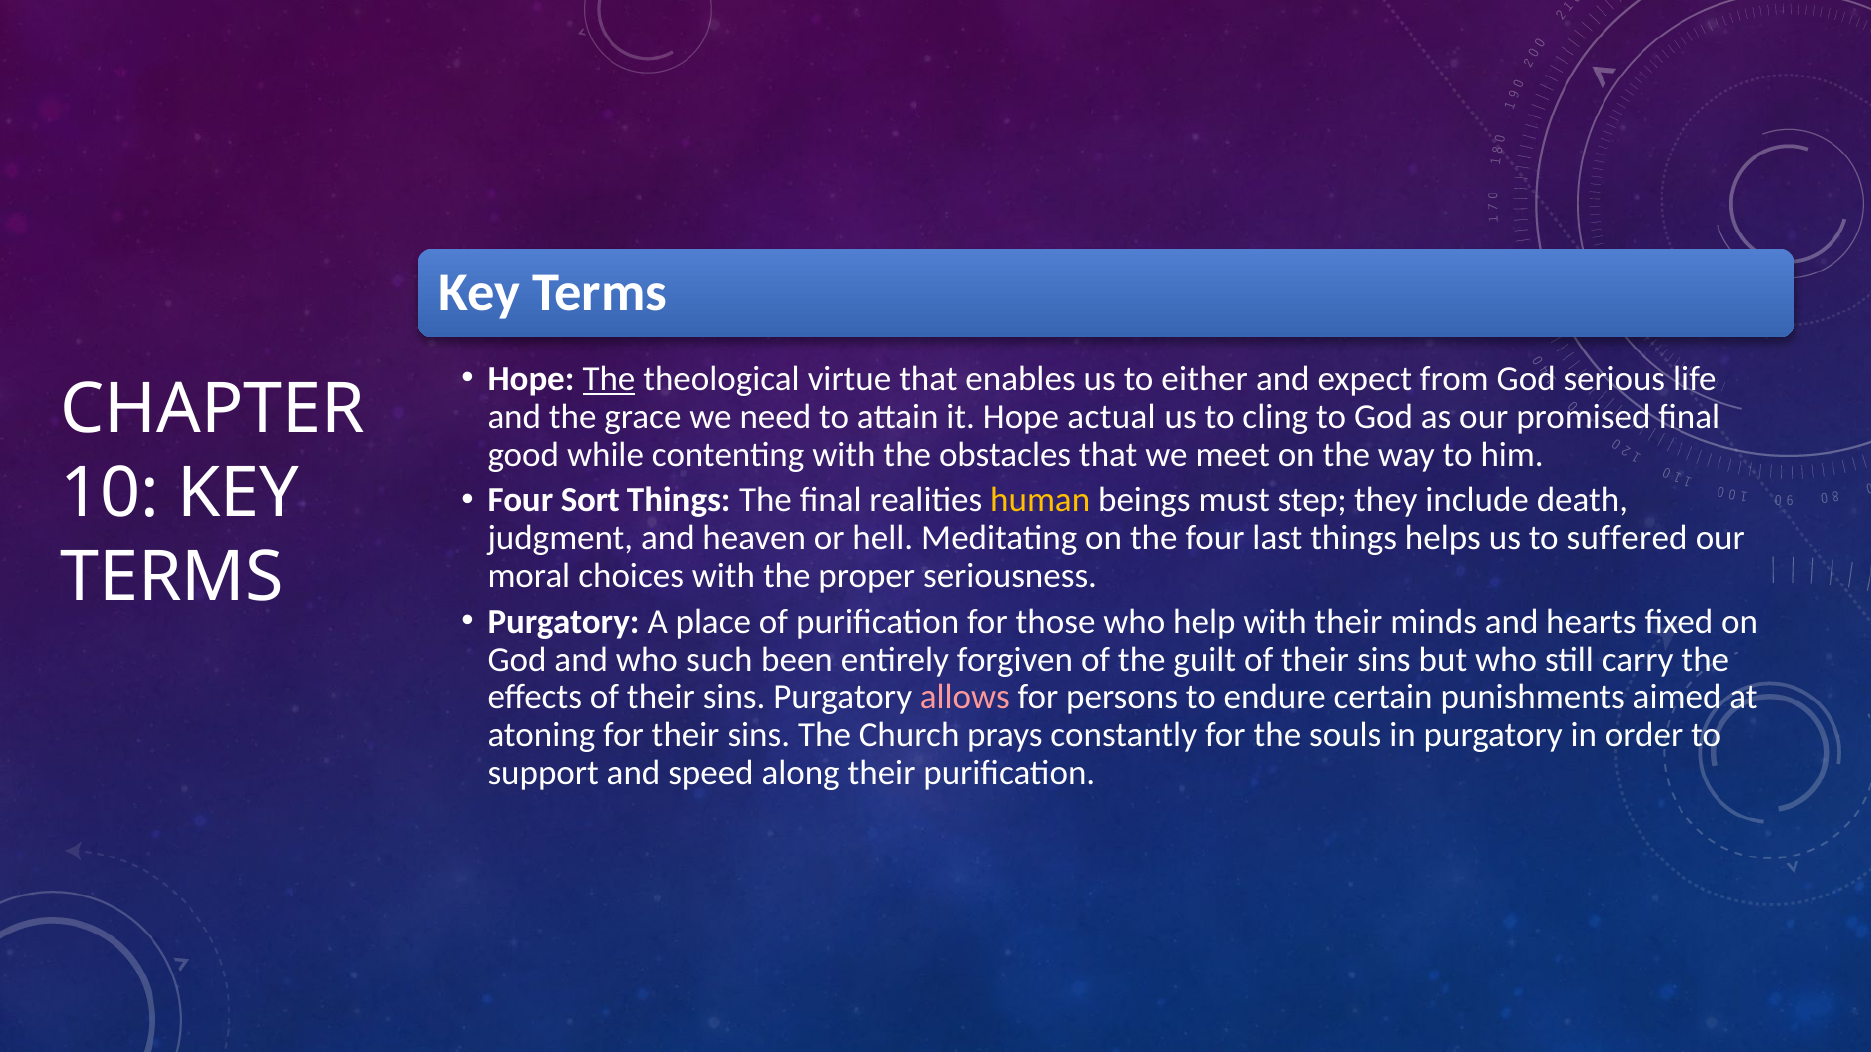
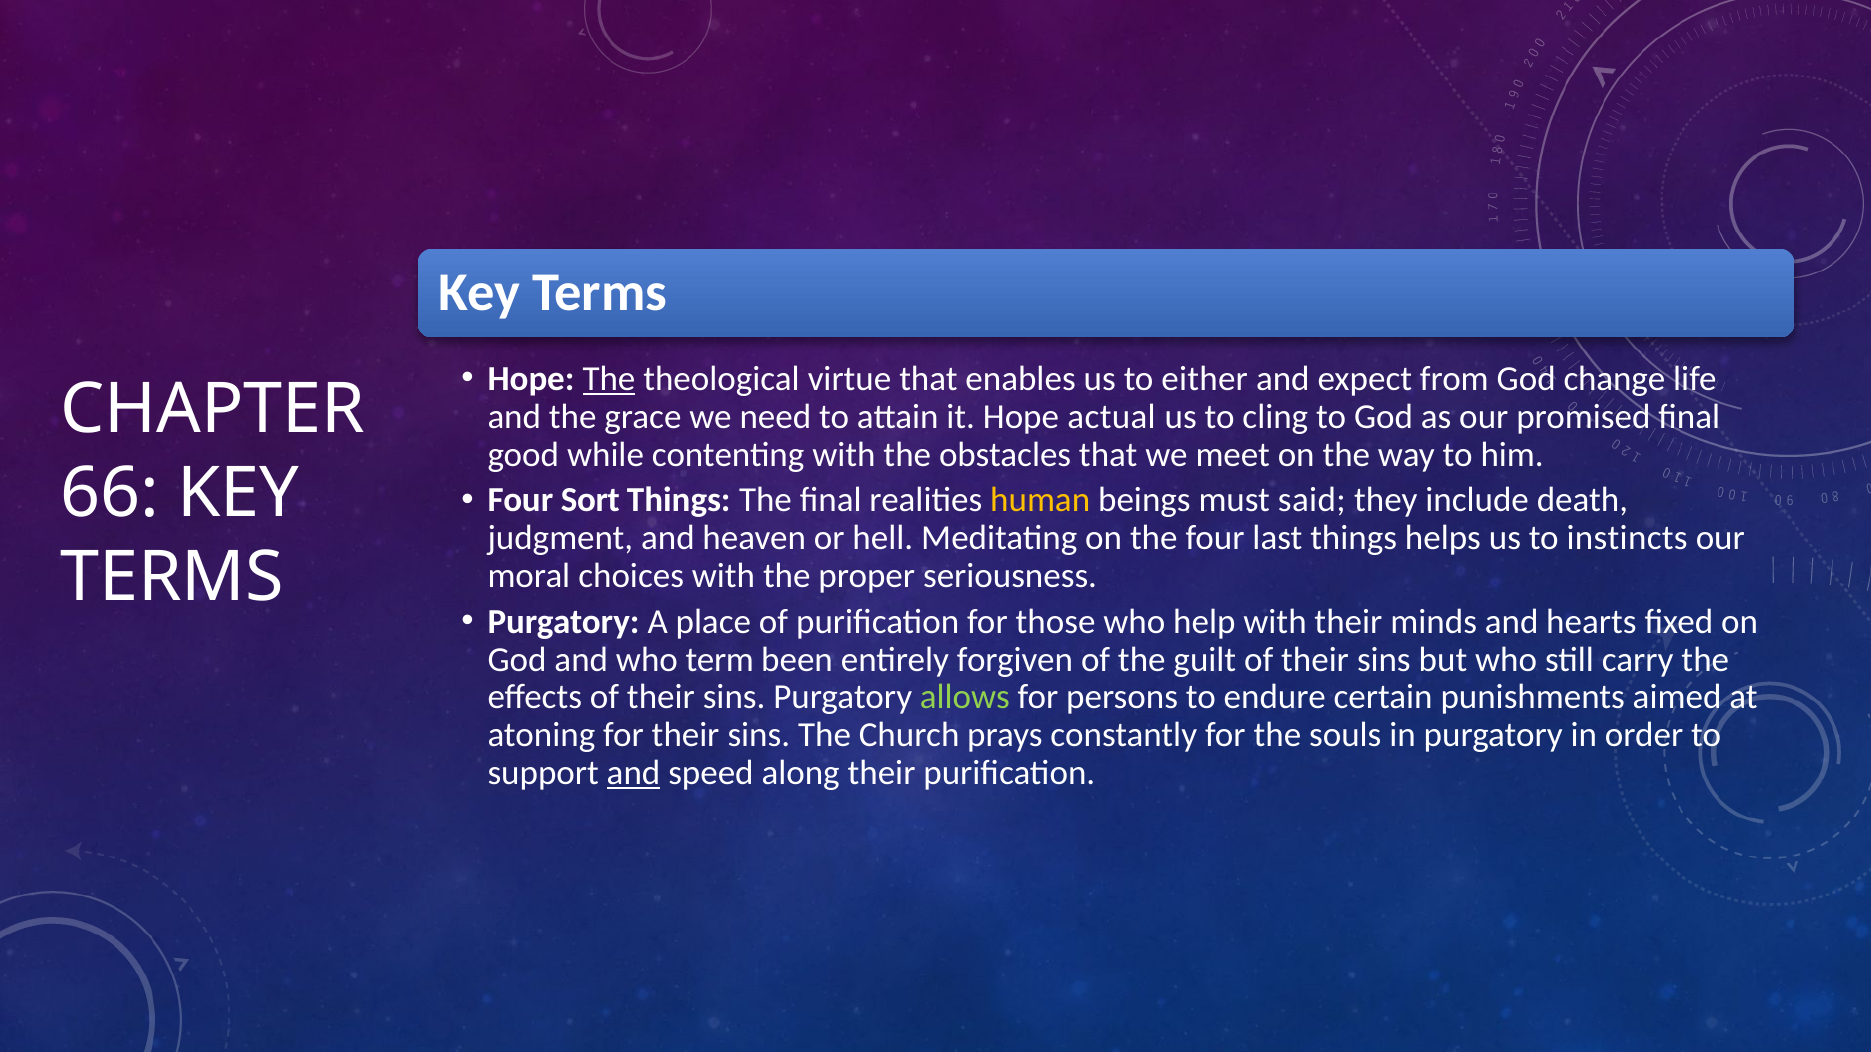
serious: serious -> change (1614, 379)
10: 10 -> 66 (110, 494)
step: step -> said (1312, 500)
suffered: suffered -> instincts (1627, 538)
such: such -> term (720, 660)
allows colour: pink -> light green (965, 698)
and underline: none -> present (634, 773)
